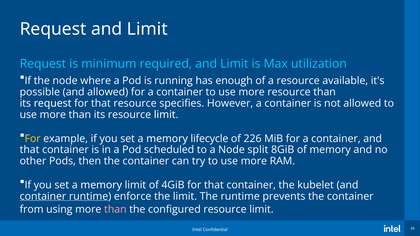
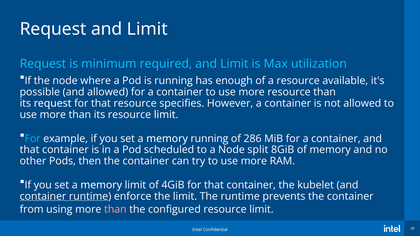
For colour: yellow -> light blue (33, 139)
memory lifecycle: lifecycle -> running (209, 139)
226: 226 -> 286 (253, 139)
